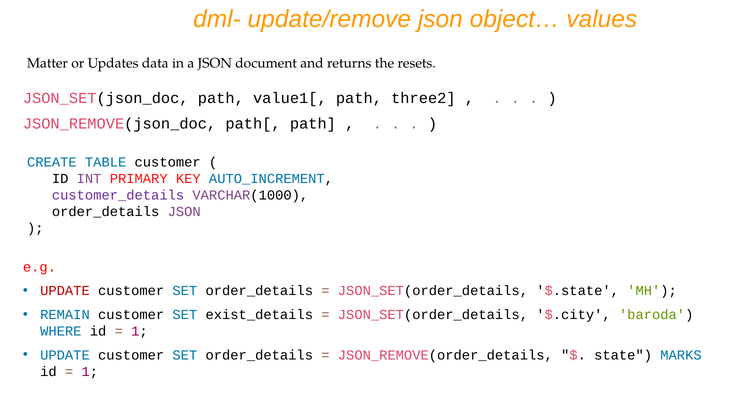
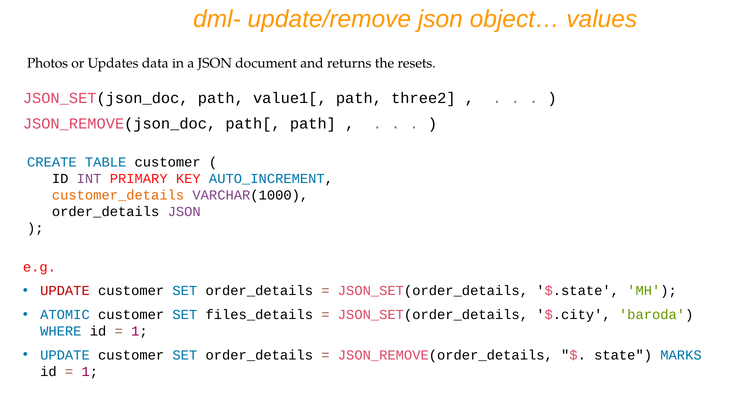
Matter: Matter -> Photos (48, 63)
customer_details colour: purple -> orange (118, 195)
REMAIN: REMAIN -> ATOMIC (65, 315)
exist_details: exist_details -> files_details (259, 315)
